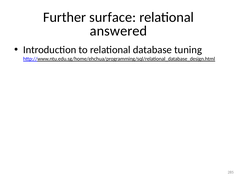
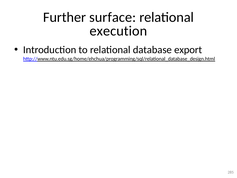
answered: answered -> execution (118, 31)
tuning: tuning -> export (188, 50)
